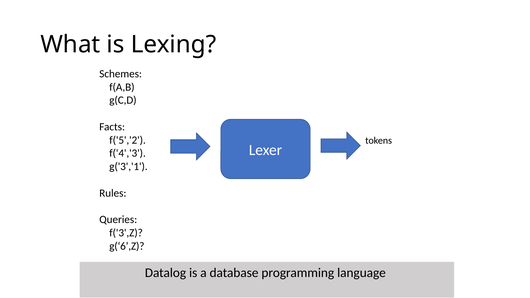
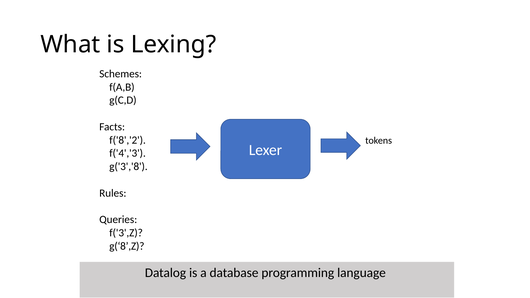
f('5','2: f('5','2 -> f('8','2 (128, 140)
g('3','1: g('3','1 -> g('3','8 (129, 167)
g(‘6’,Z: g(‘6’,Z -> g(‘8’,Z (127, 246)
